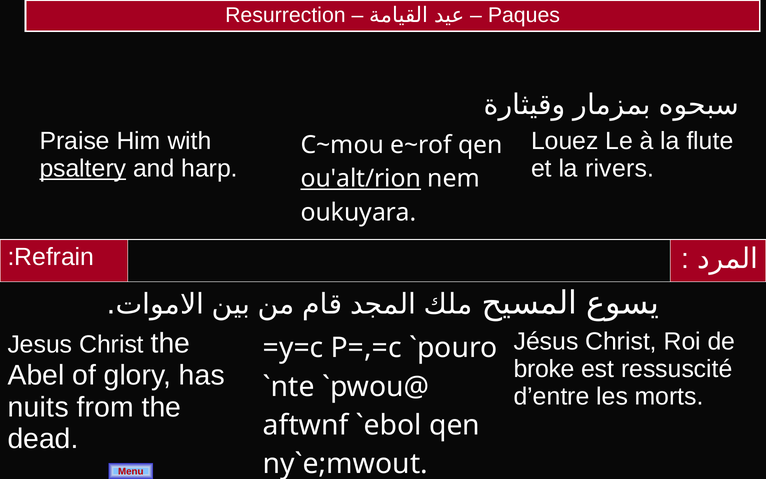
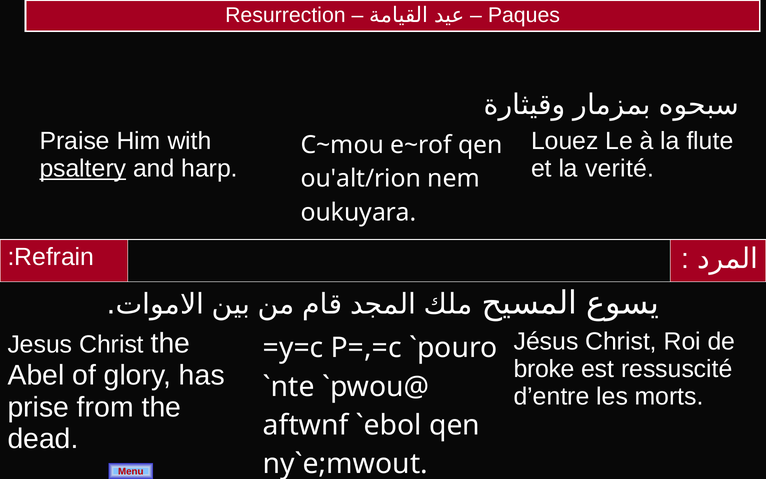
rivers: rivers -> verité (620, 168)
ou'alt/rion underline: present -> none (361, 179)
nuits: nuits -> prise (38, 407)
